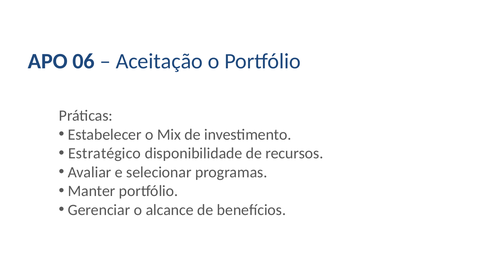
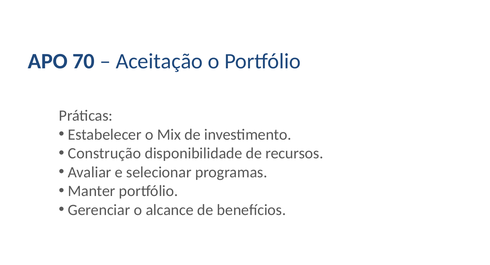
06: 06 -> 70 (84, 61)
Estratégico: Estratégico -> Construção (104, 154)
